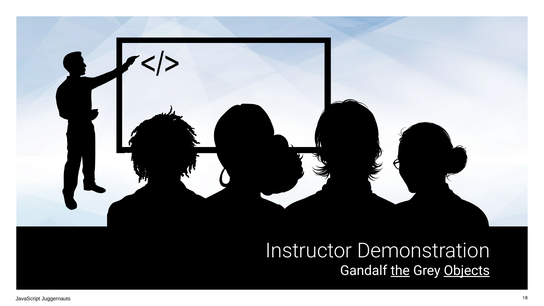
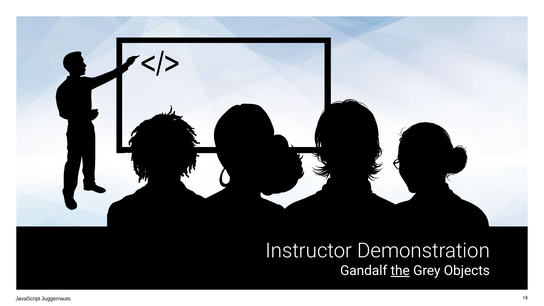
Objects underline: present -> none (467, 271)
